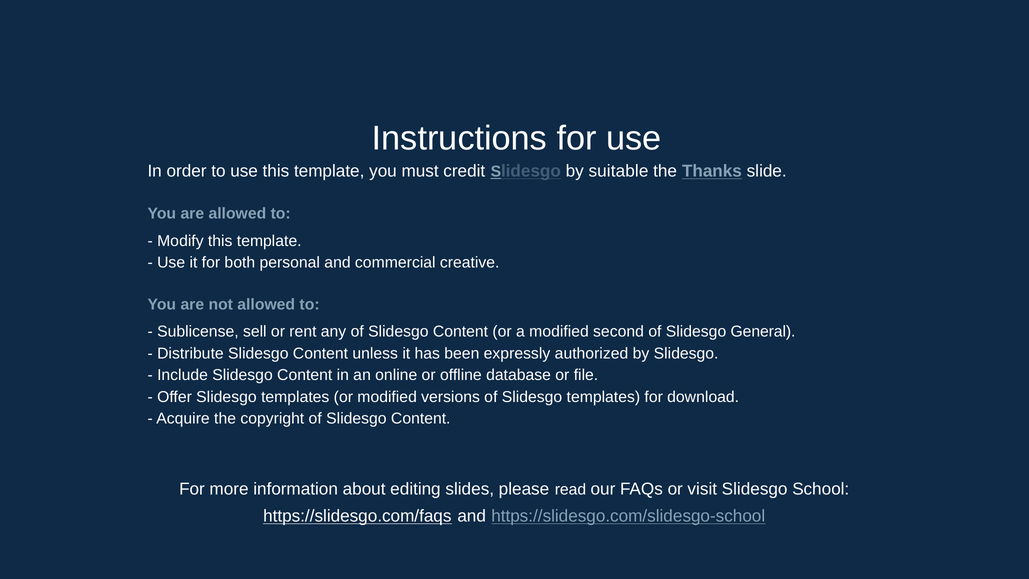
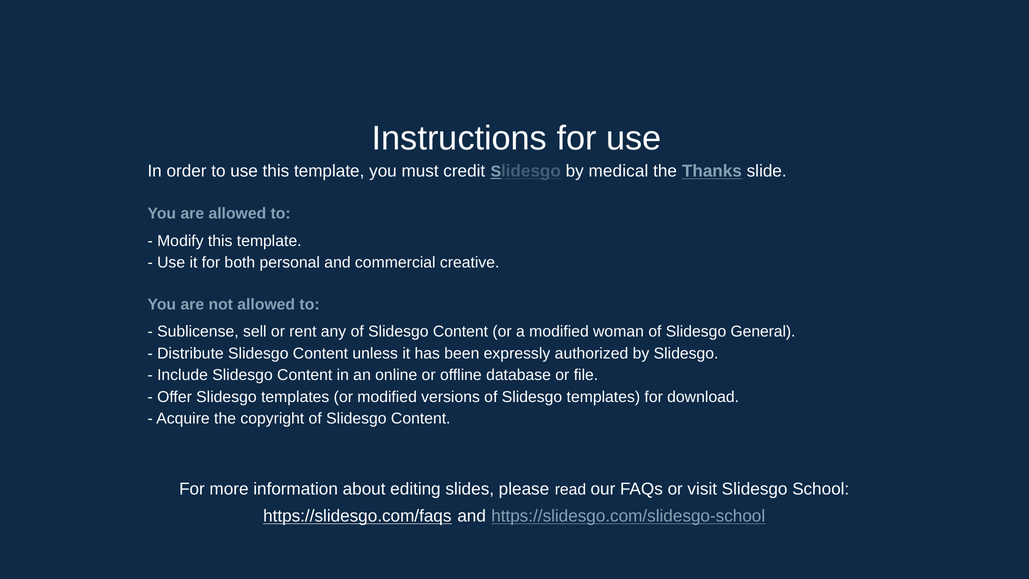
suitable: suitable -> medical (618, 171)
second: second -> woman (619, 332)
